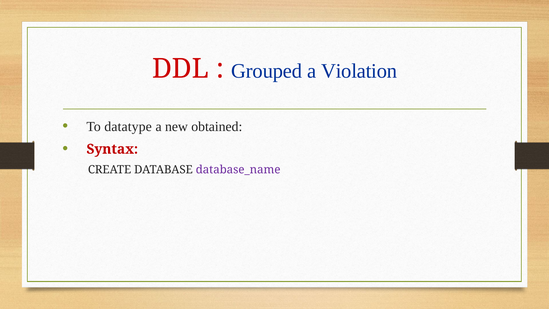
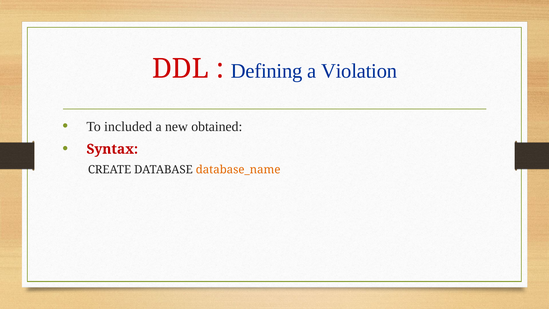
Grouped: Grouped -> Defining (267, 71)
datatype: datatype -> included (128, 126)
database_name colour: purple -> orange (238, 170)
